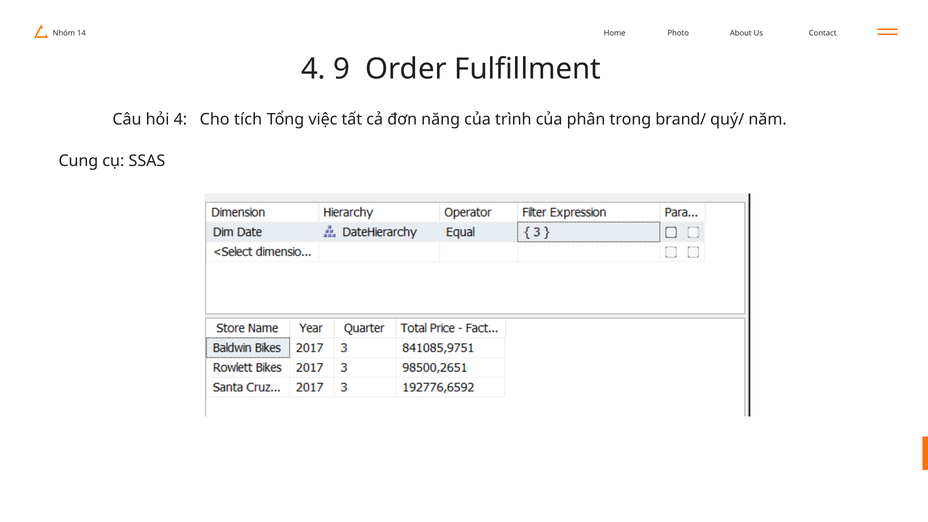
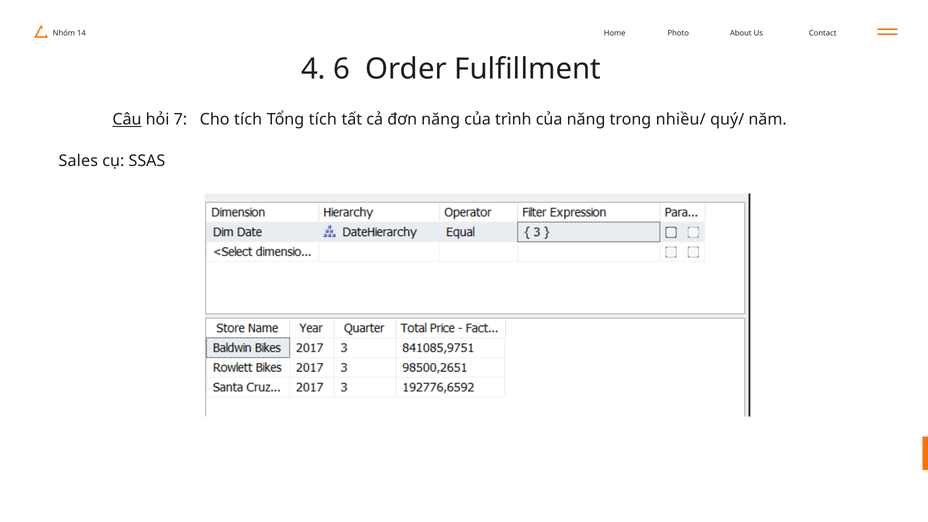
9: 9 -> 6 (342, 69)
Câu underline: none -> present (127, 120)
hỏi 4: 4 -> 7 (180, 120)
Tổng việc: việc -> tích (323, 120)
của phân: phân -> năng (586, 120)
brand/: brand/ -> nhiều/ (681, 120)
Cung: Cung -> Sales (78, 161)
